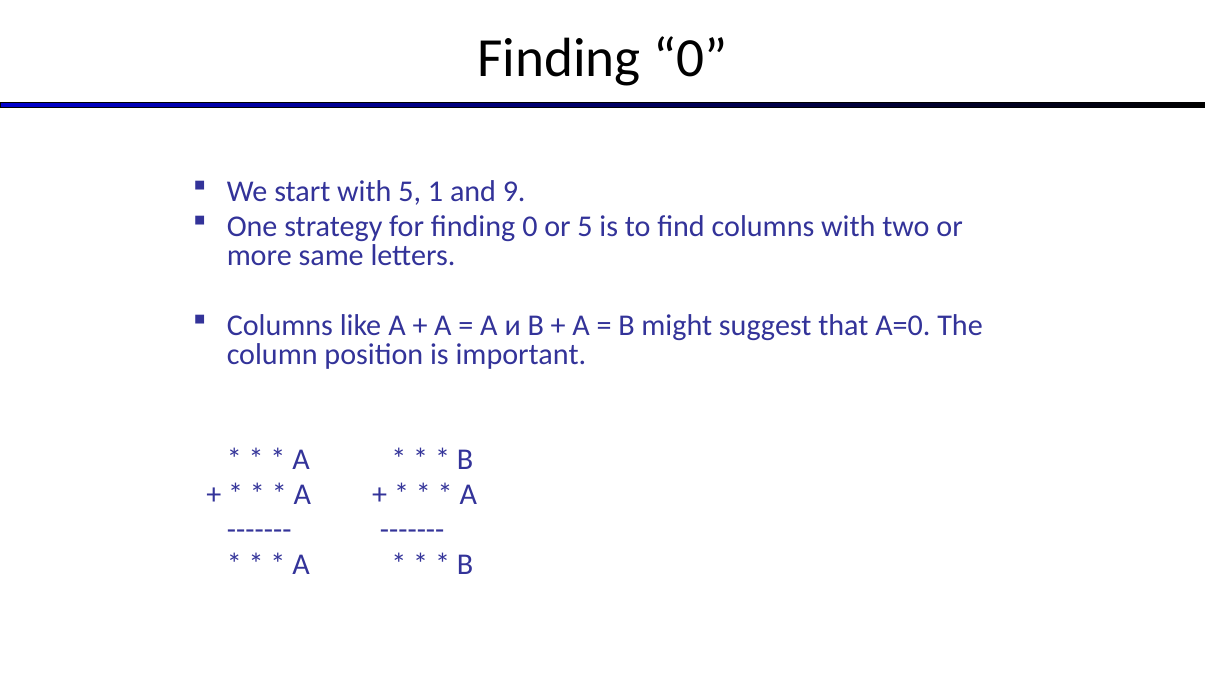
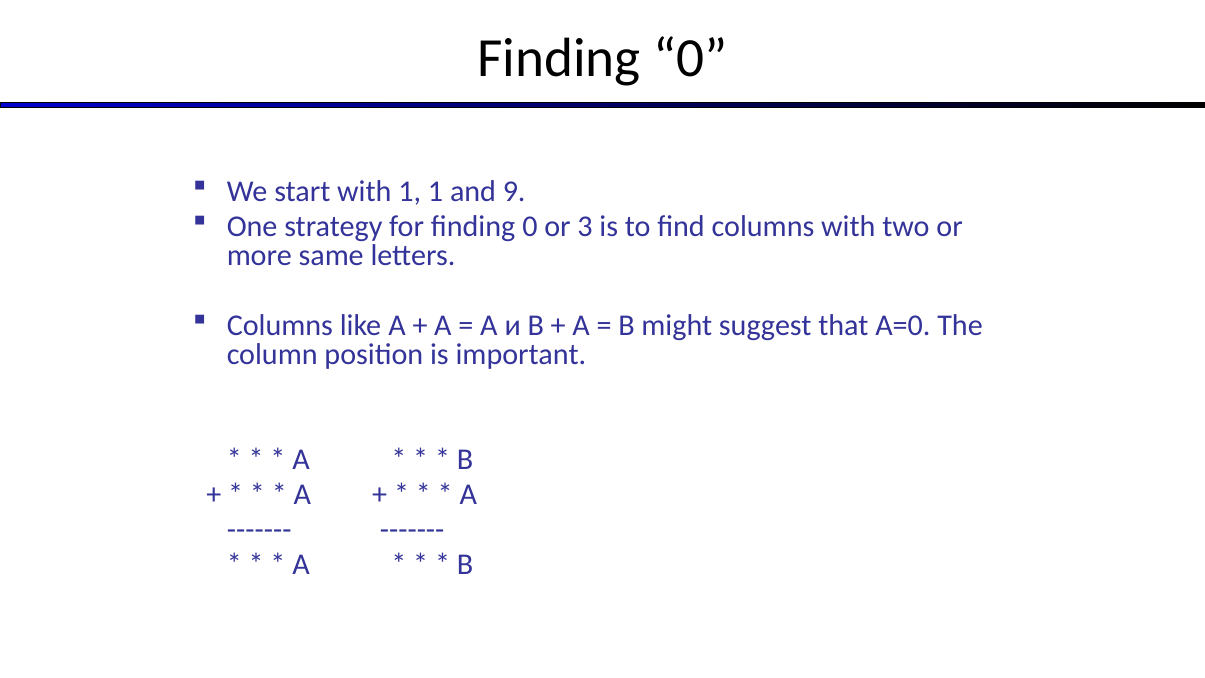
with 5: 5 -> 1 (410, 192)
or 5: 5 -> 3 (585, 227)
